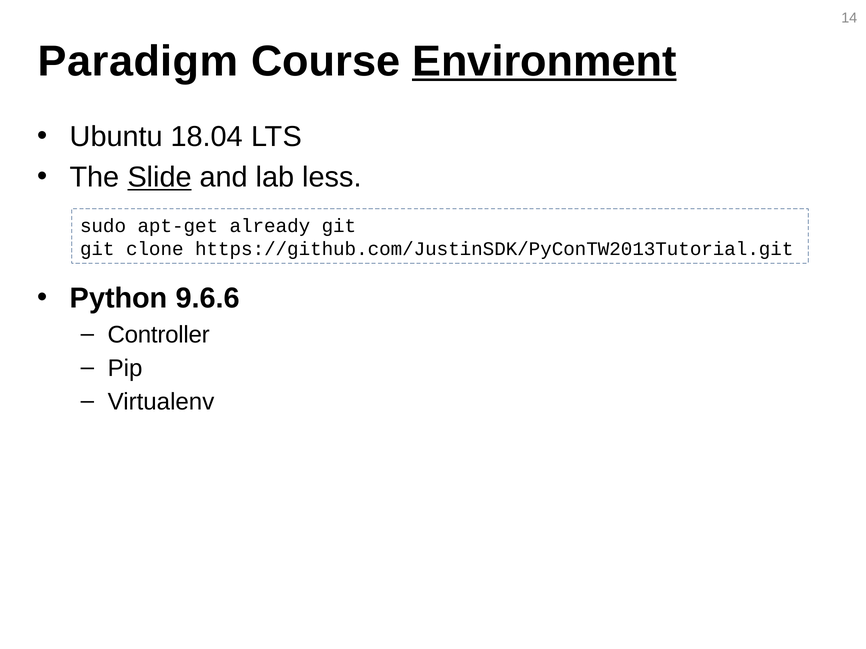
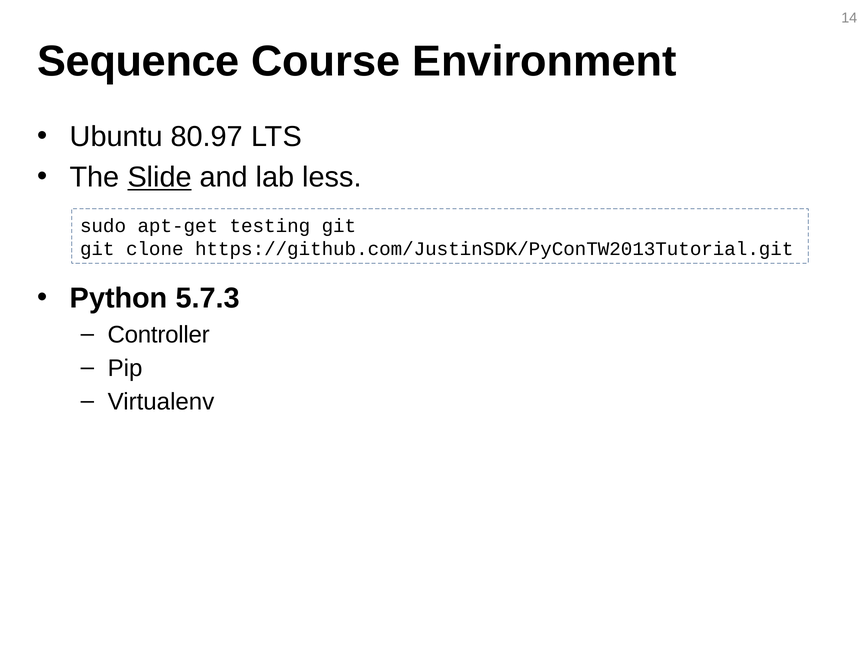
Paradigm: Paradigm -> Sequence (138, 61)
Environment underline: present -> none (544, 61)
18.04: 18.04 -> 80.97 (207, 137)
already: already -> testing (270, 226)
9.6.6: 9.6.6 -> 5.7.3 (208, 299)
